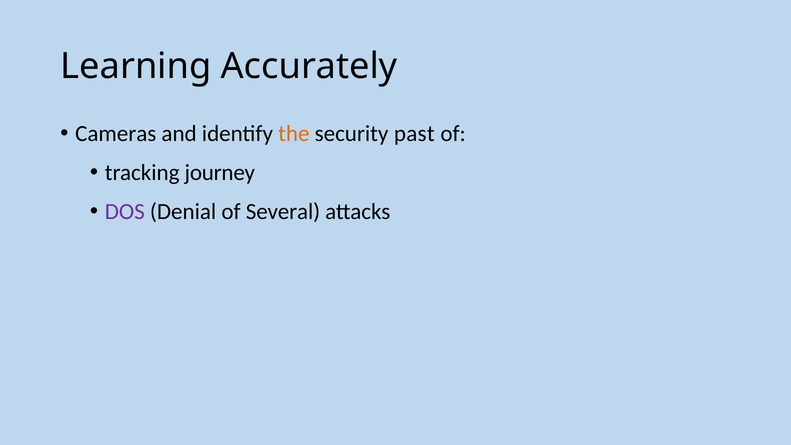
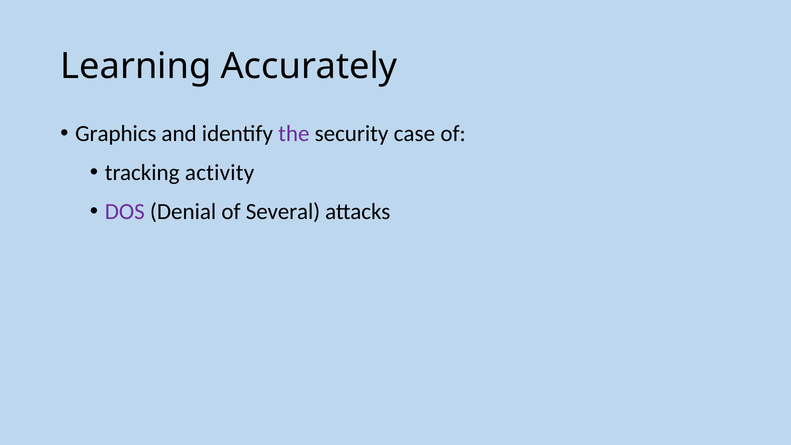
Cameras: Cameras -> Graphics (116, 134)
the colour: orange -> purple (294, 134)
past: past -> case (414, 134)
journey: journey -> activity (220, 173)
